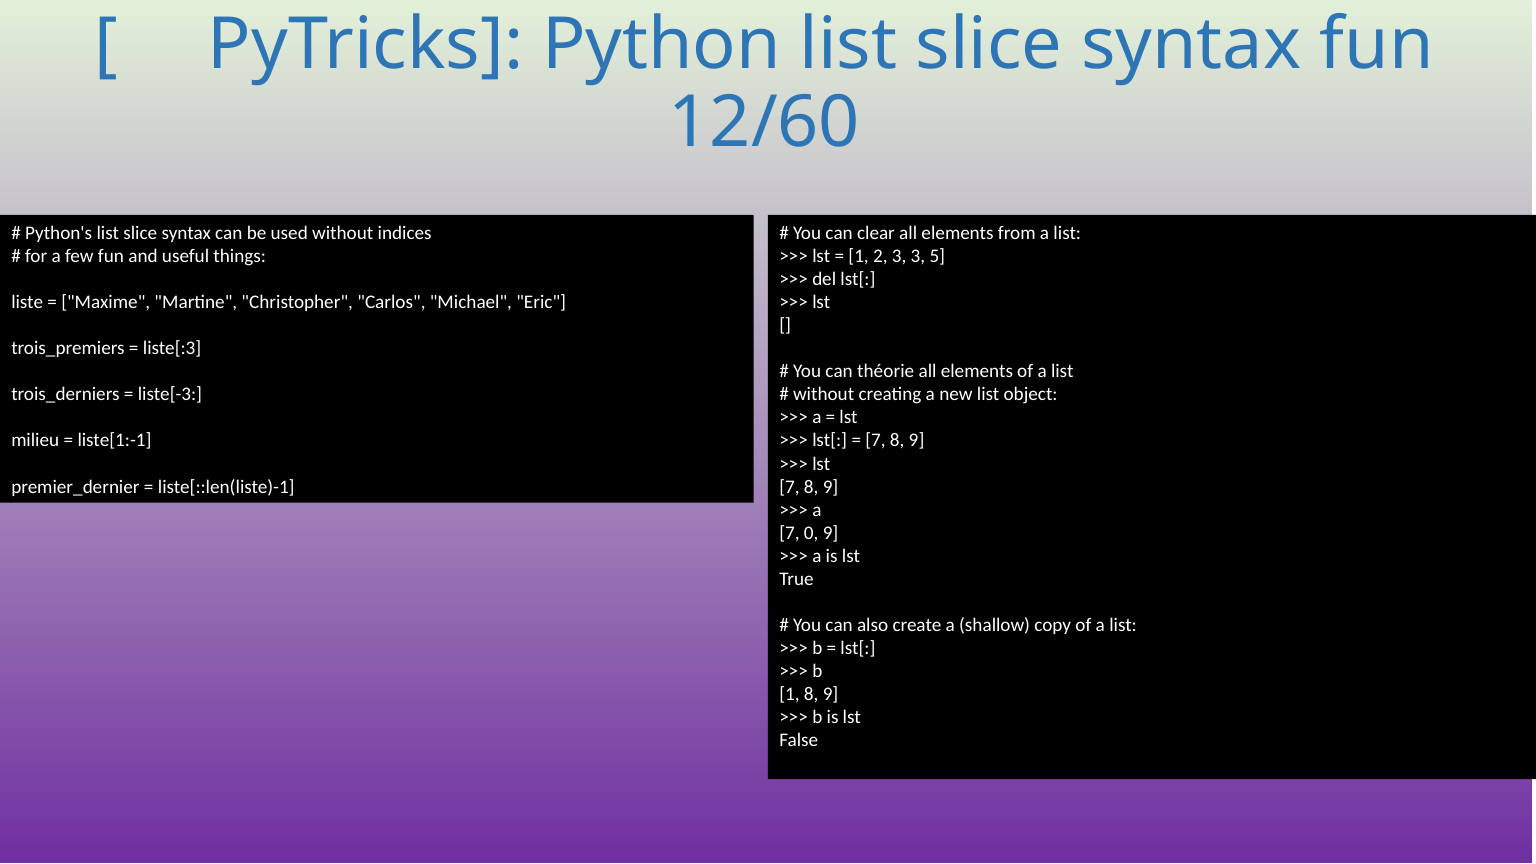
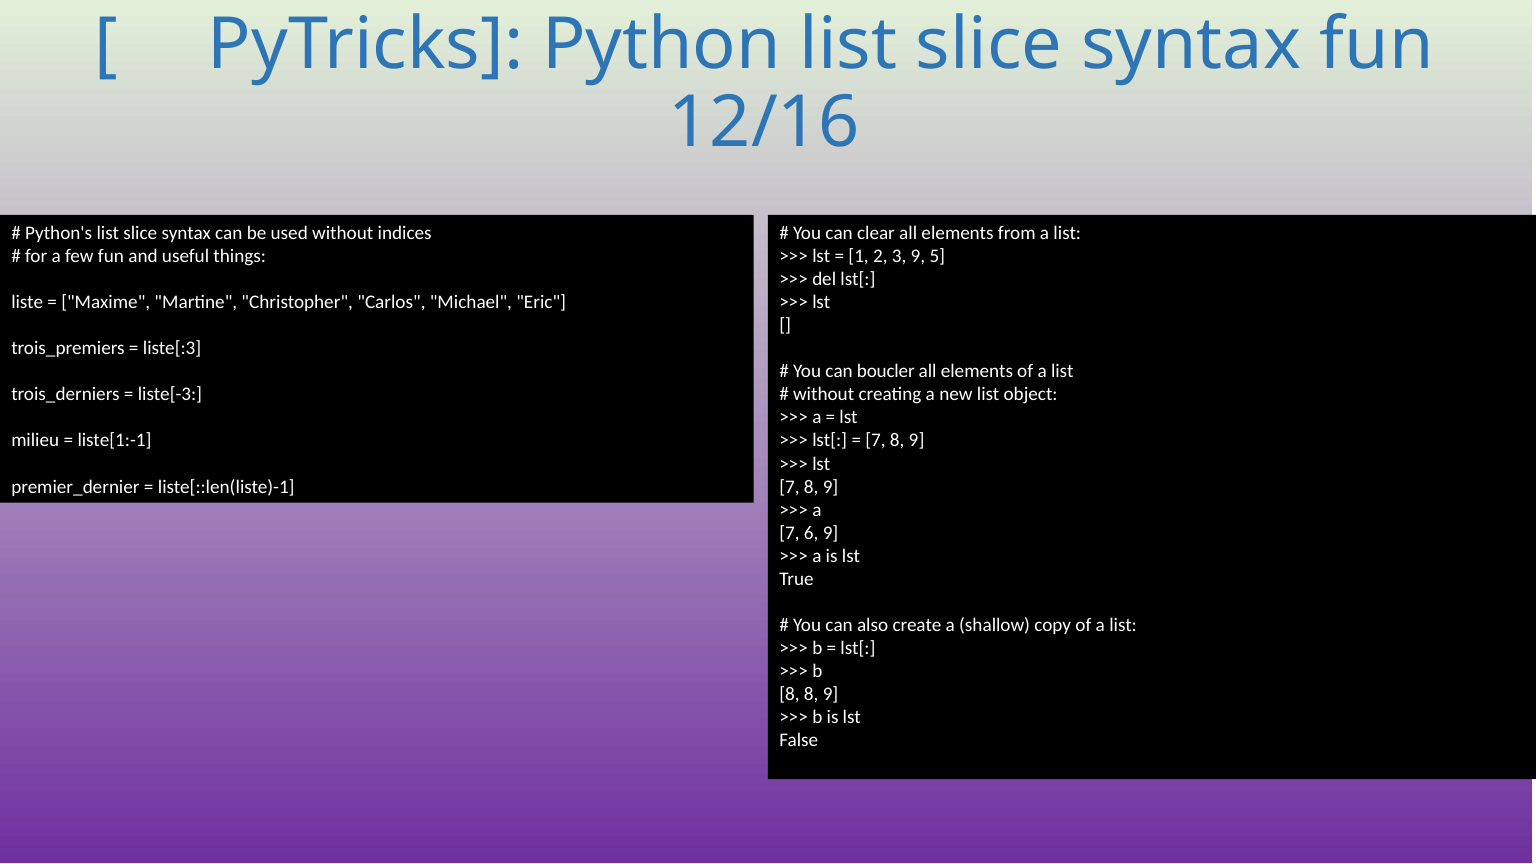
12/60: 12/60 -> 12/16 (764, 123)
3 3: 3 -> 9 (918, 256)
théorie: théorie -> boucler (886, 372)
0: 0 -> 6 (811, 533)
1: 1 -> 8 (789, 694)
